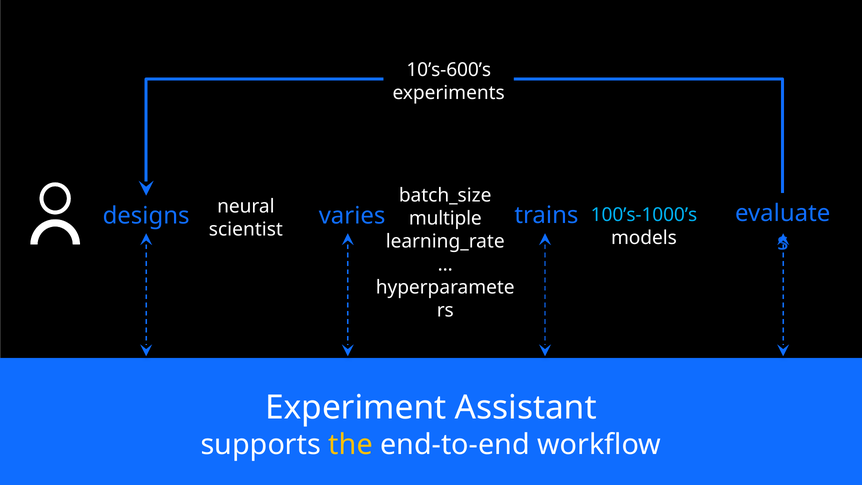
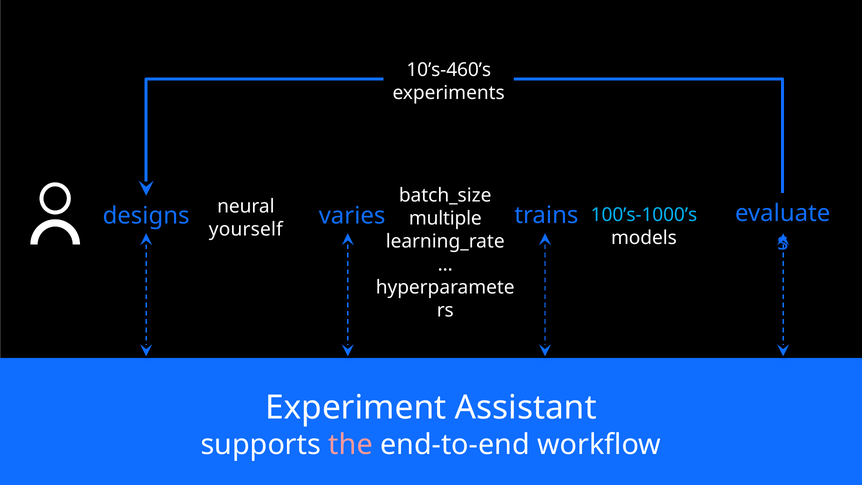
10’s-600’s: 10’s-600’s -> 10’s-460’s (449, 70)
scientist: scientist -> yourself (246, 229)
the colour: yellow -> pink (351, 445)
